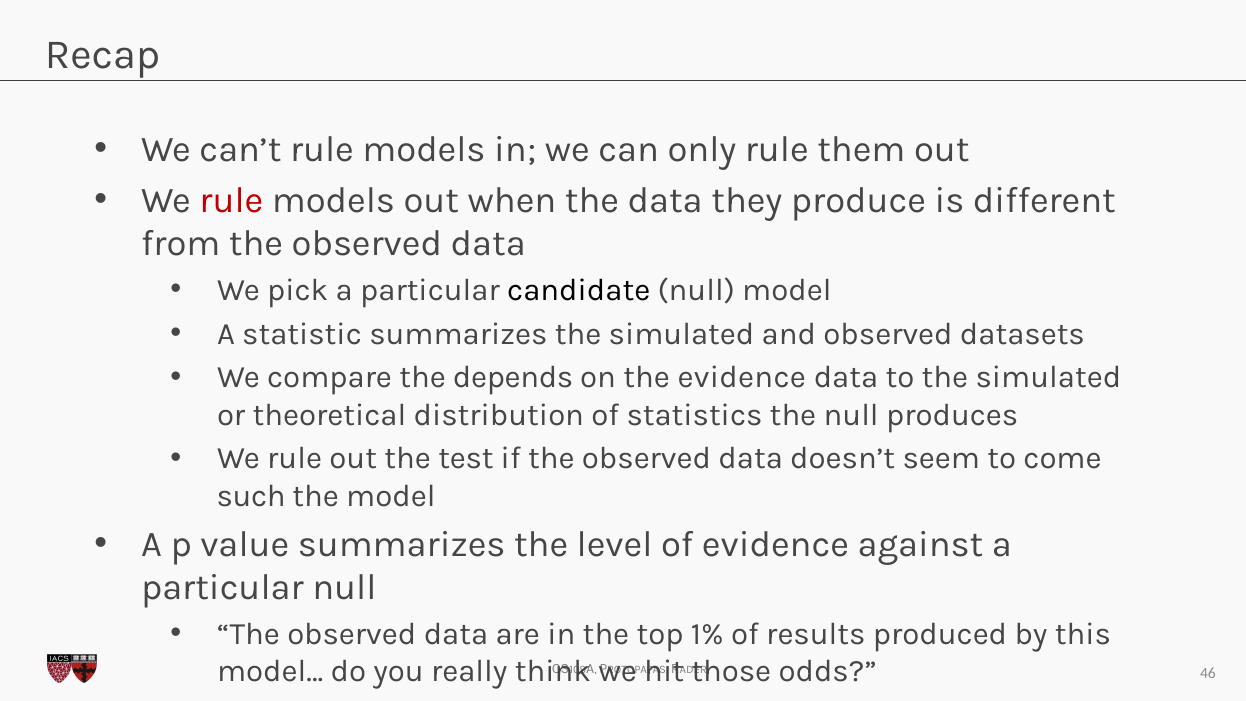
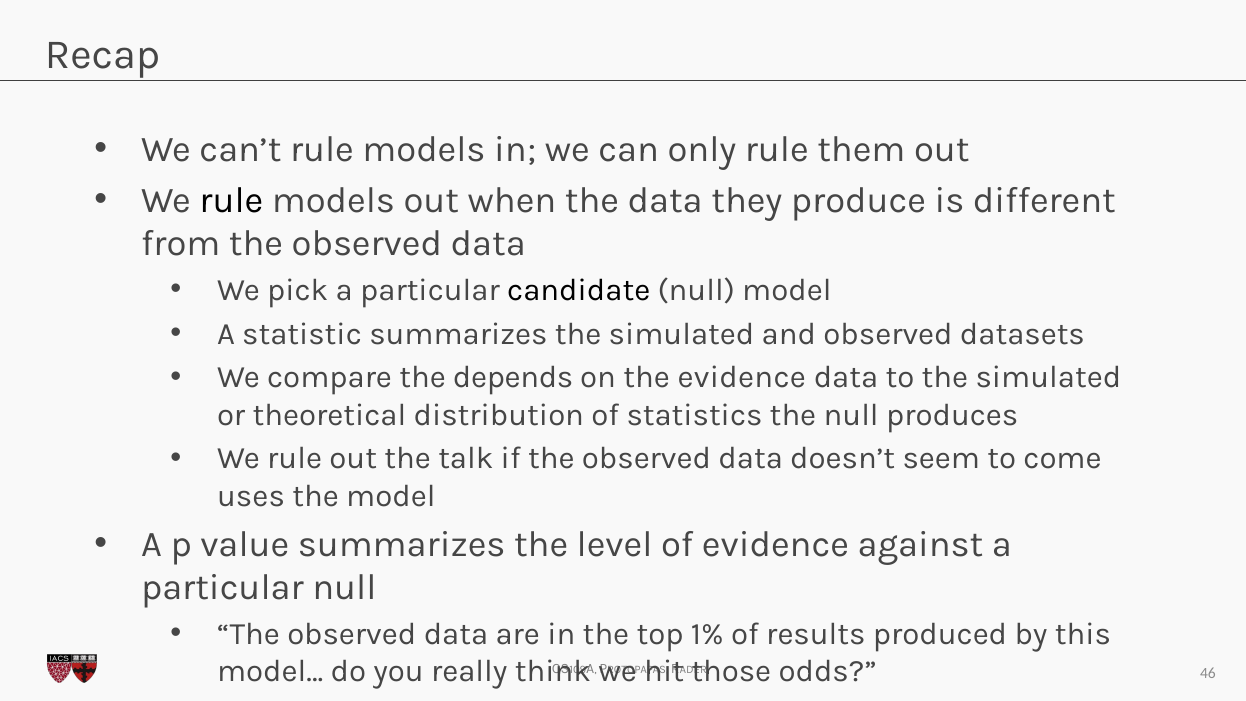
rule colour: red -> black (231, 200)
test: test -> talk (466, 458)
such: such -> uses (251, 496)
